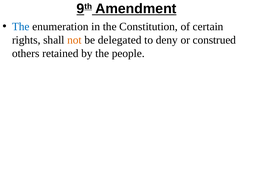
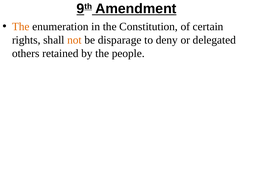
The colour: blue -> orange (21, 27)
delegated: delegated -> disparage (120, 40)
construed: construed -> delegated (214, 40)
